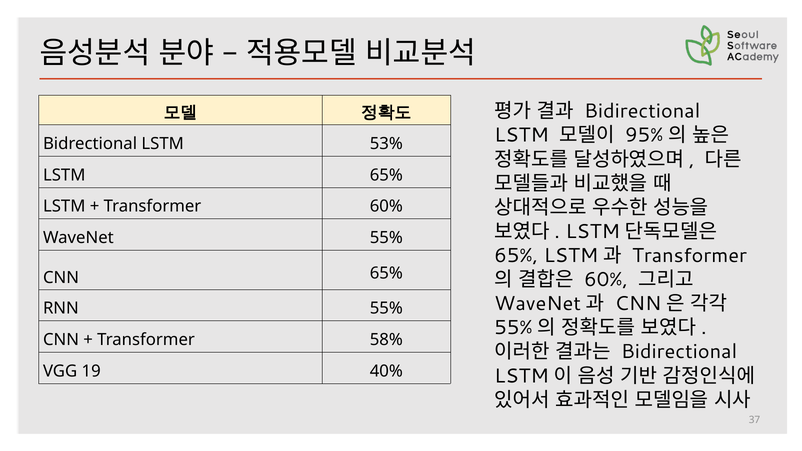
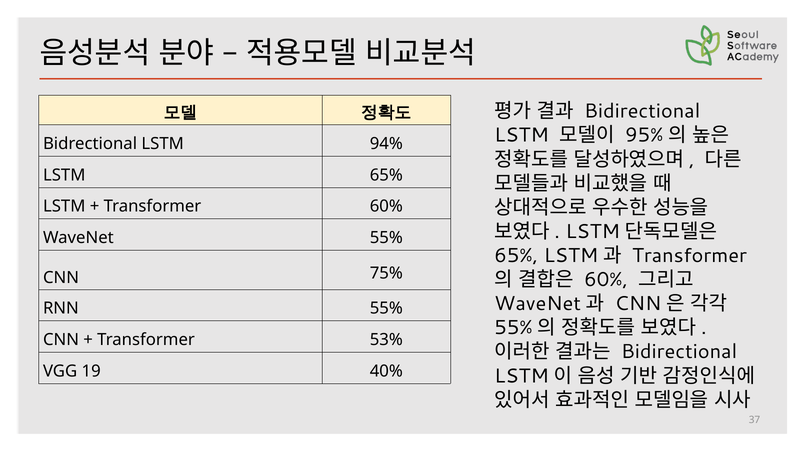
53%: 53% -> 94% (386, 144)
CNN 65%: 65% -> 75% (386, 273)
58%: 58% -> 53% (386, 340)
